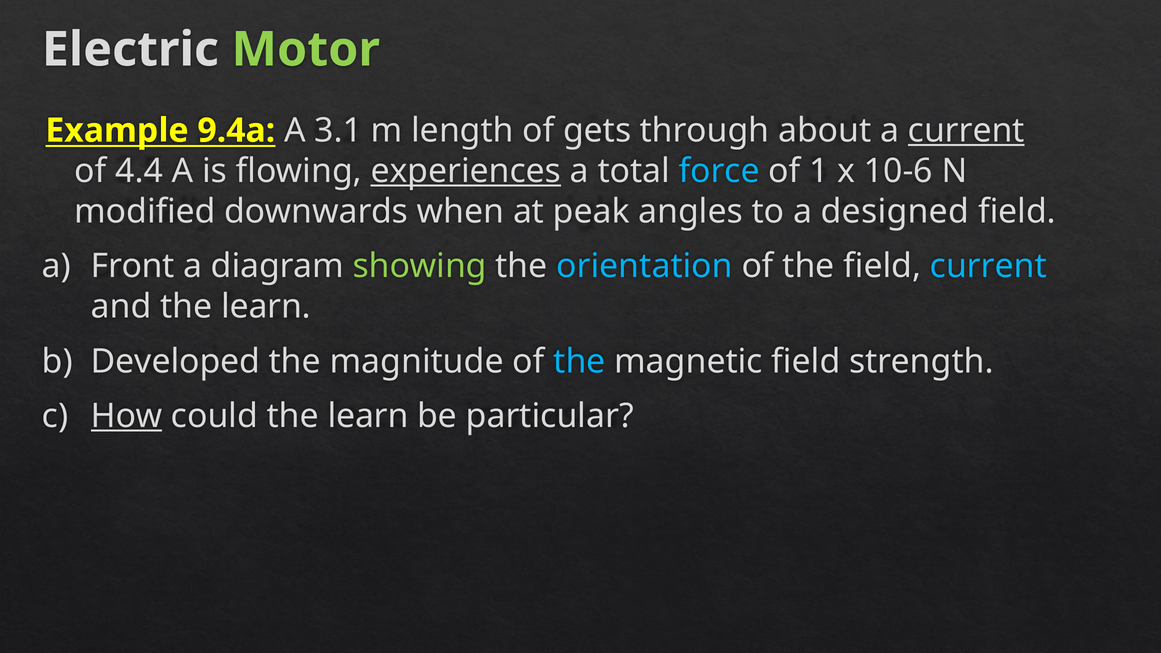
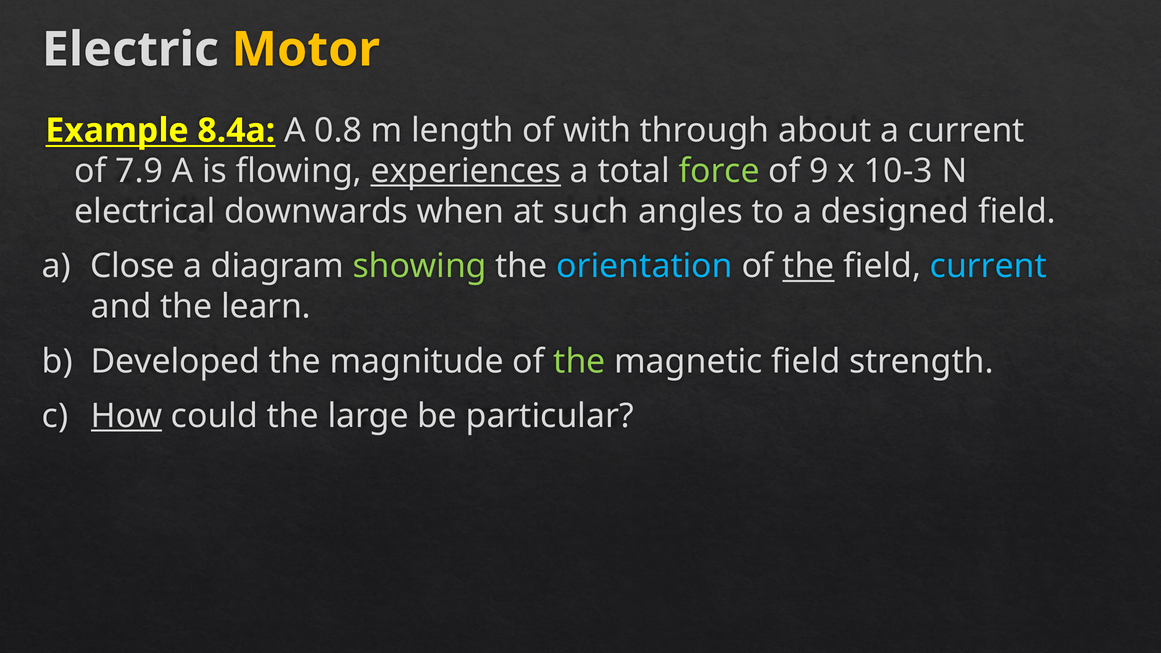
Motor colour: light green -> yellow (306, 50)
9.4a: 9.4a -> 8.4a (236, 131)
3.1: 3.1 -> 0.8 (338, 131)
gets: gets -> with (597, 131)
current underline: present -> none (966, 131)
4.4: 4.4 -> 7.9 (139, 171)
force colour: light blue -> light green (719, 171)
1: 1 -> 9 (819, 171)
10-6: 10-6 -> 10-3 (898, 171)
modified: modified -> electrical (145, 212)
peak: peak -> such (591, 212)
Front: Front -> Close (133, 266)
the underline: none -> present (808, 266)
the colour: light blue -> light green (579, 361)
could the learn: learn -> large (368, 416)
